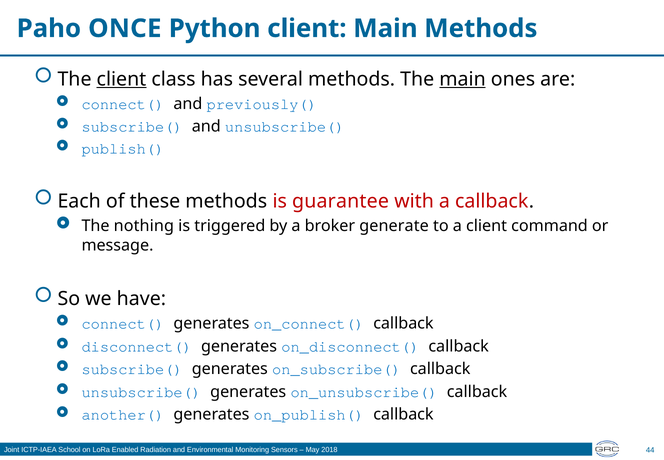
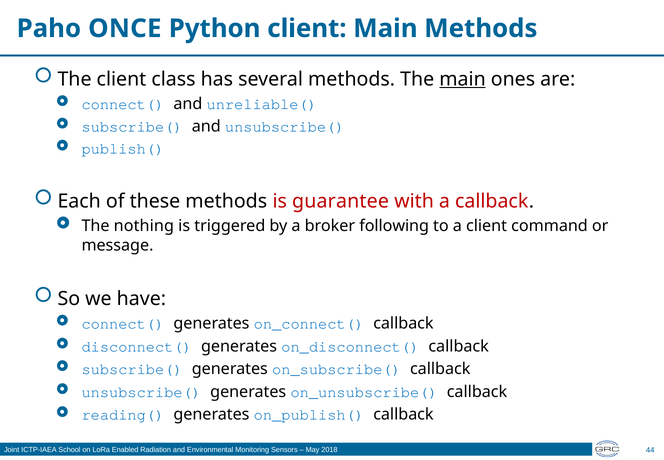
client underline: present -> none (121, 79)
previously(: previously( -> unreliable( (262, 104)
generate: generate -> following (394, 226)
another(: another( -> reading( (123, 415)
